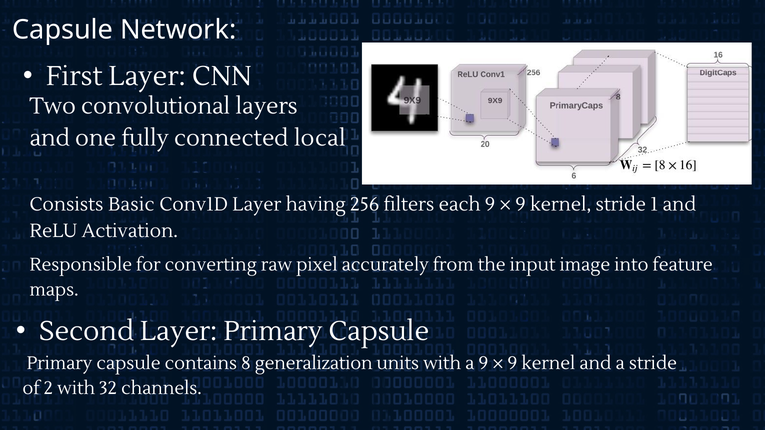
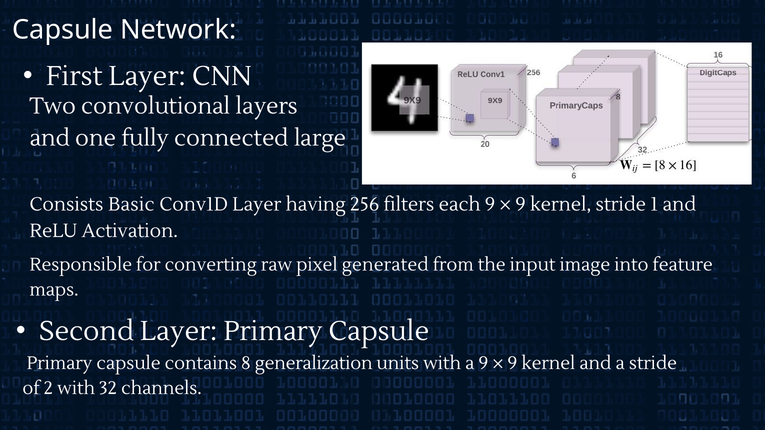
local: local -> large (320, 138)
accurately: accurately -> generated (385, 265)
